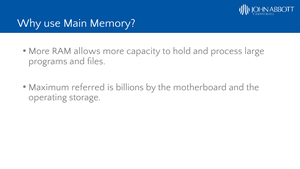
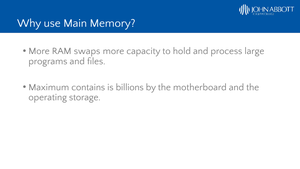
allows: allows -> swaps (87, 51)
referred: referred -> contains (88, 87)
